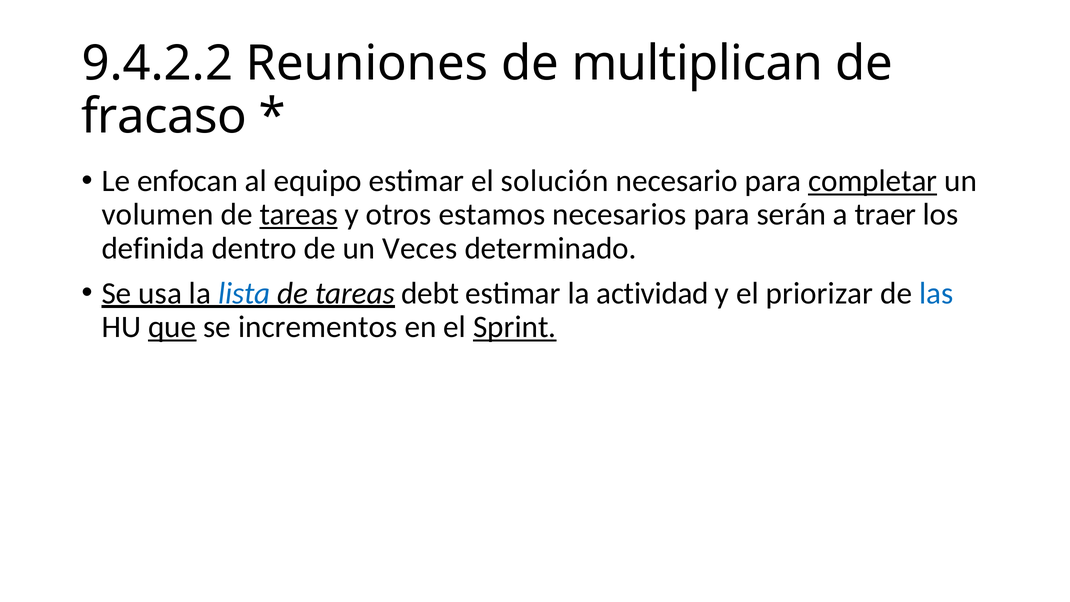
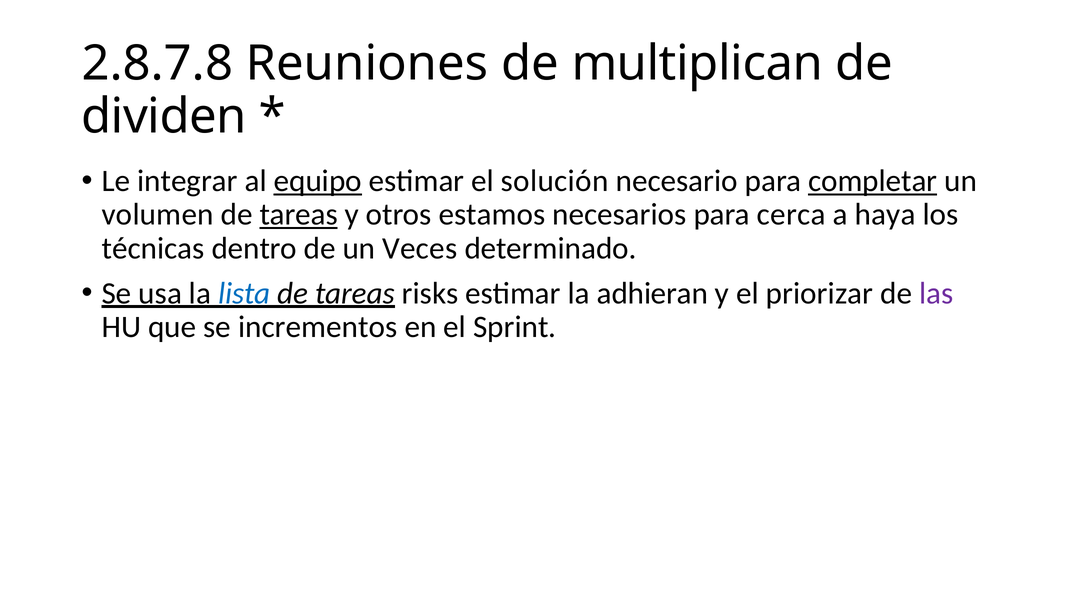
9.4.2.2: 9.4.2.2 -> 2.8.7.8 (157, 63)
fracaso: fracaso -> dividen (164, 116)
enfocan: enfocan -> integrar (187, 181)
equipo underline: none -> present (318, 181)
serán: serán -> cerca (791, 215)
traer: traer -> haya (885, 215)
definida: definida -> técnicas (153, 248)
debt: debt -> risks (430, 293)
actividad: actividad -> adhieran (653, 293)
las colour: blue -> purple (936, 293)
que underline: present -> none (172, 327)
Sprint underline: present -> none (515, 327)
